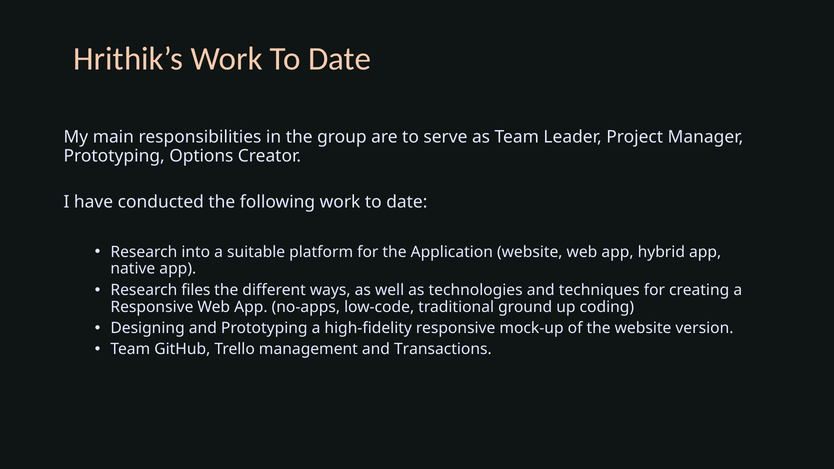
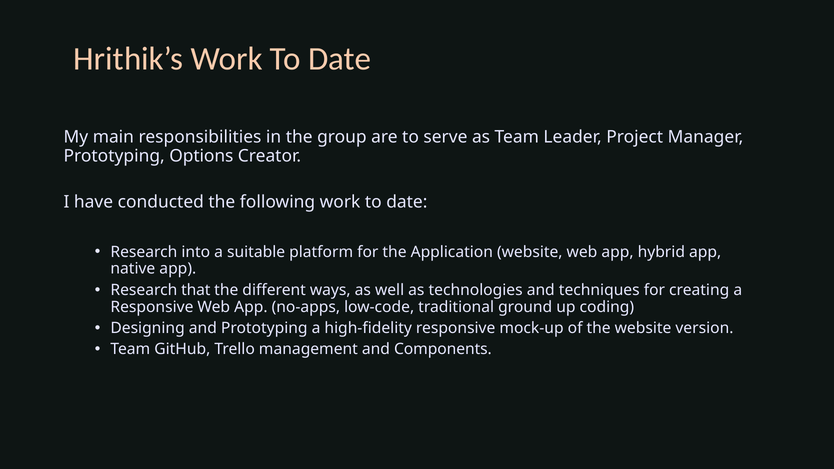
files: files -> that (196, 290)
Transactions: Transactions -> Components (443, 349)
